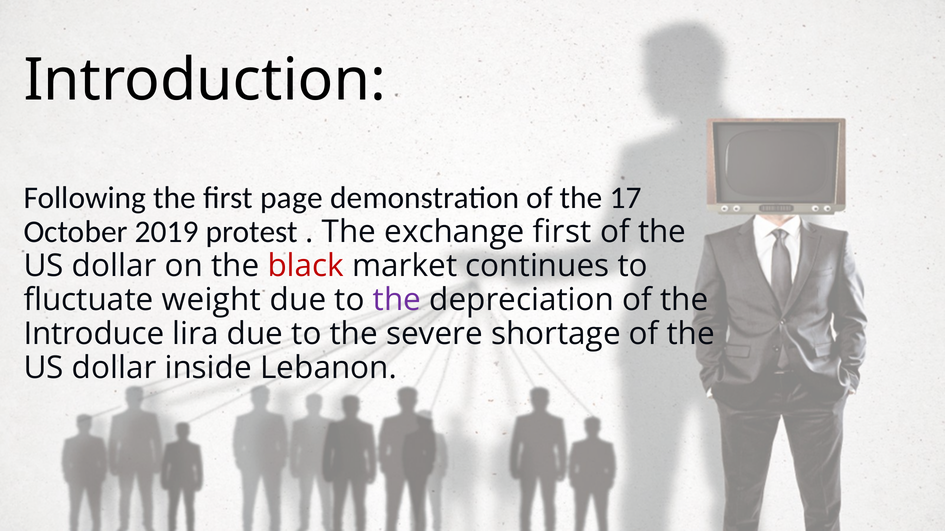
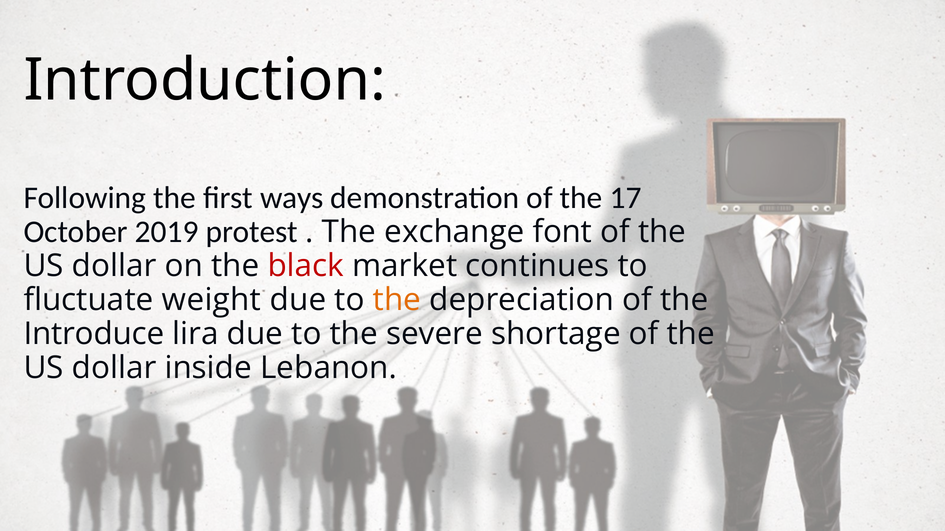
page: page -> ways (292, 198)
exchange first: first -> font (562, 232)
the colour: purple -> orange (397, 300)
